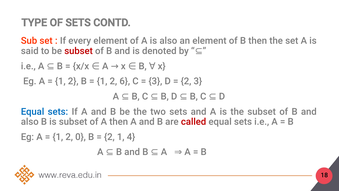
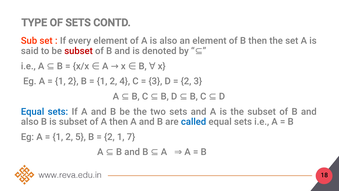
6: 6 -> 4 (125, 81)
called colour: red -> blue (194, 122)
0: 0 -> 5 (81, 137)
4: 4 -> 7 (131, 137)
